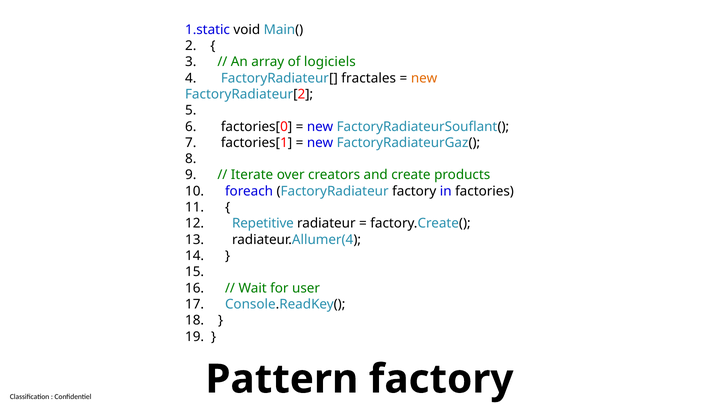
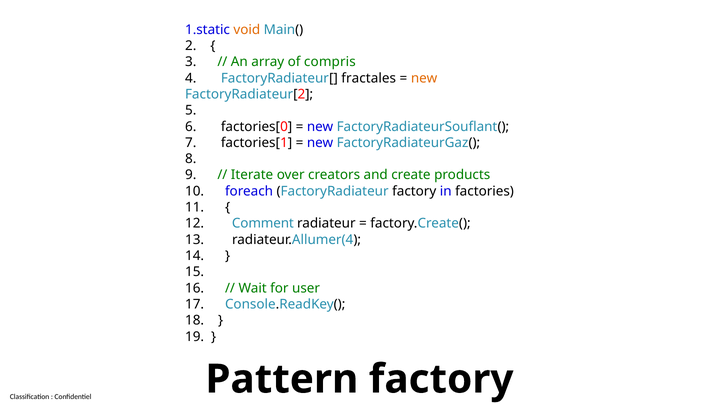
void colour: black -> orange (247, 30)
logiciels: logiciels -> compris (330, 62)
Repetitive: Repetitive -> Comment (263, 224)
